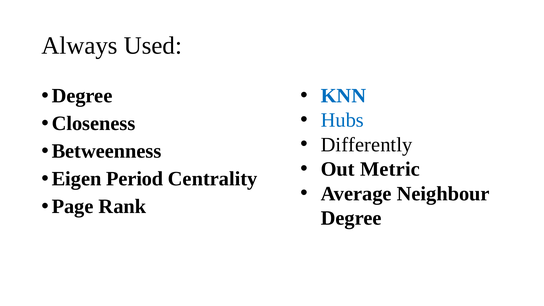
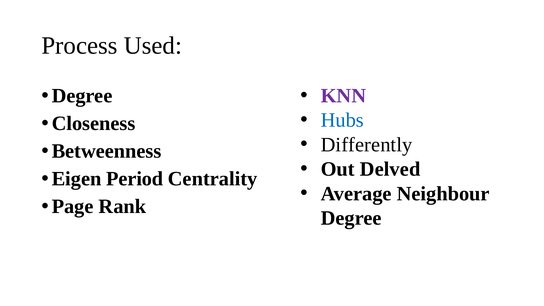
Always: Always -> Process (80, 46)
KNN colour: blue -> purple (343, 96)
Metric: Metric -> Delved (390, 169)
